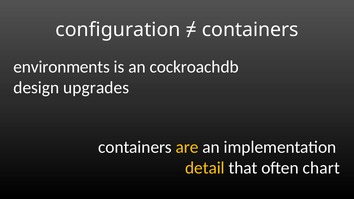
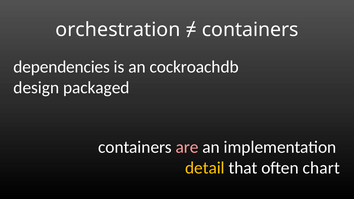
configuration: configuration -> orchestration (118, 30)
environments: environments -> dependencies (62, 67)
upgrades: upgrades -> packaged (96, 88)
are colour: yellow -> pink (187, 147)
